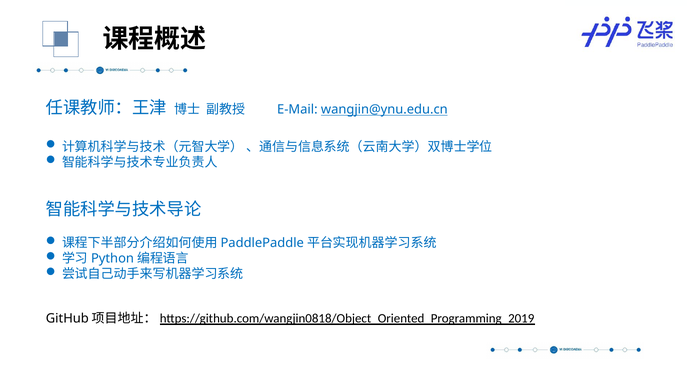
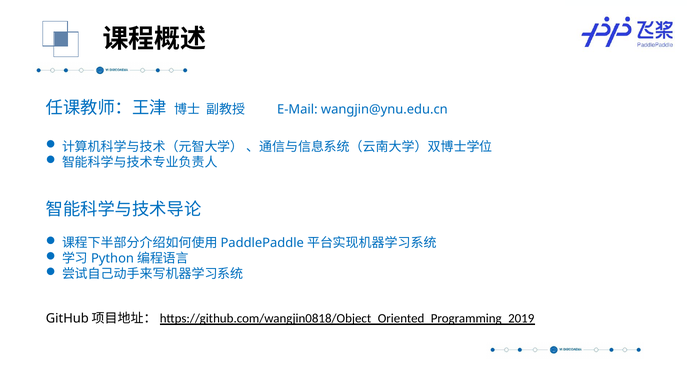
wangjin@ynu.edu.cn underline: present -> none (384, 109)
